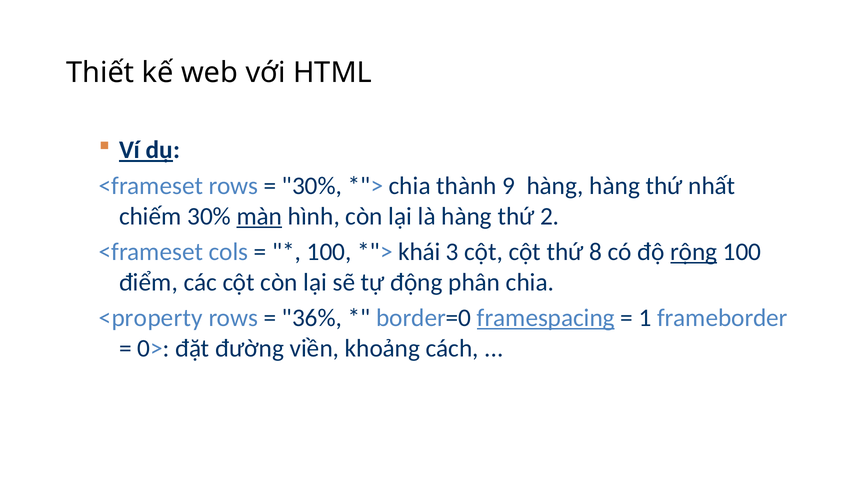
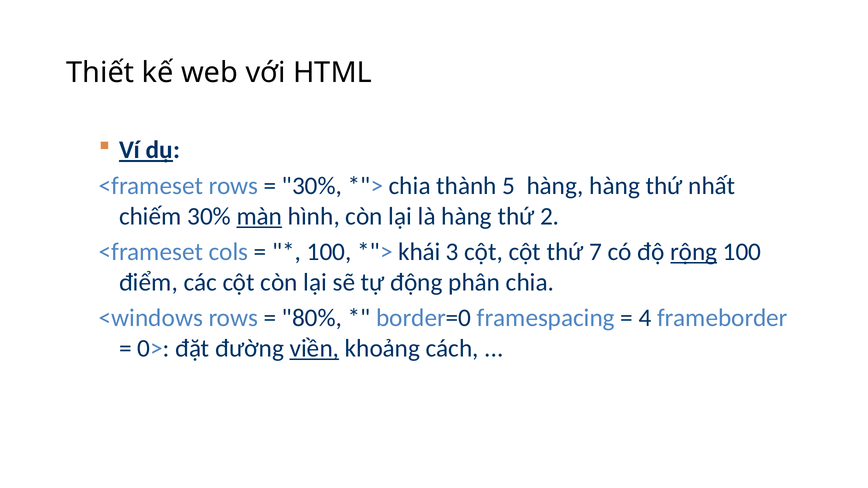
9: 9 -> 5 (509, 186)
8: 8 -> 7 (596, 252)
<property: <property -> <windows (151, 318)
36%: 36% -> 80% (312, 318)
framespacing underline: present -> none (546, 318)
1: 1 -> 4 (645, 318)
viền underline: none -> present (314, 348)
